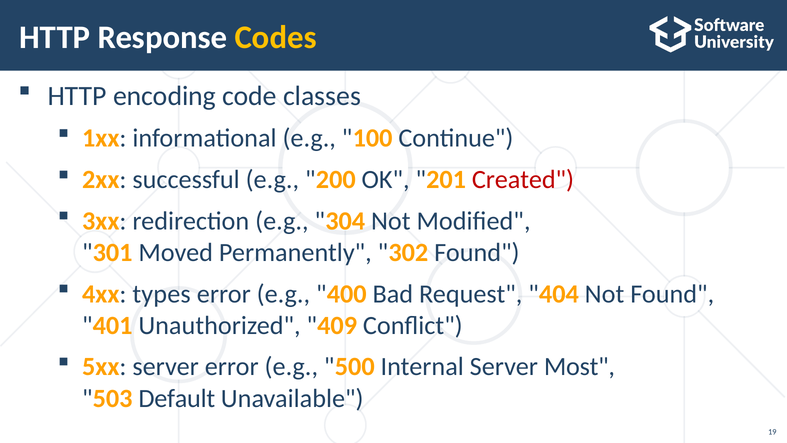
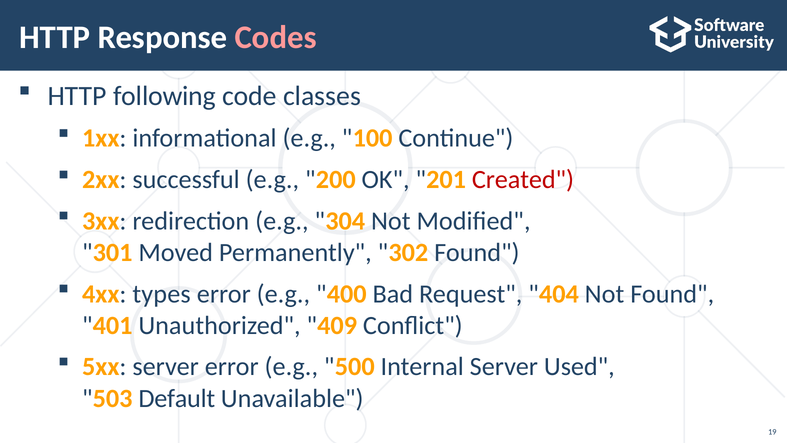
Codes colour: yellow -> pink (276, 37)
encoding: encoding -> following (165, 96)
Most: Most -> Used (579, 367)
